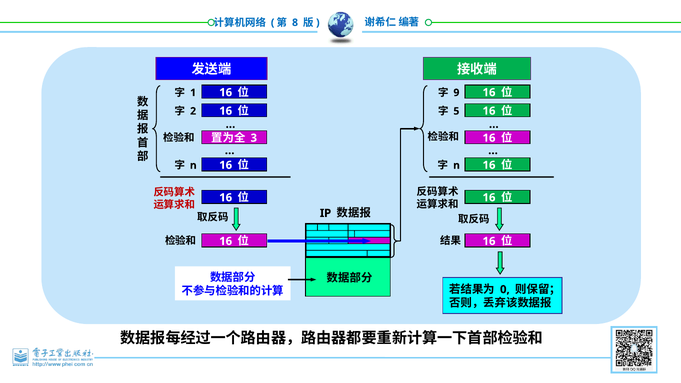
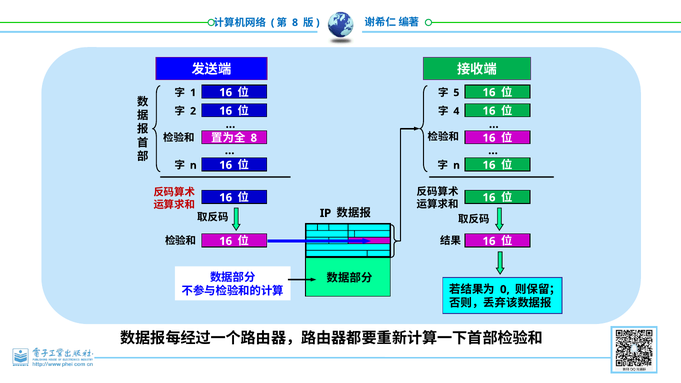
9: 9 -> 5 (456, 93)
5: 5 -> 4 (456, 111)
3: 3 -> 8 (254, 138)
